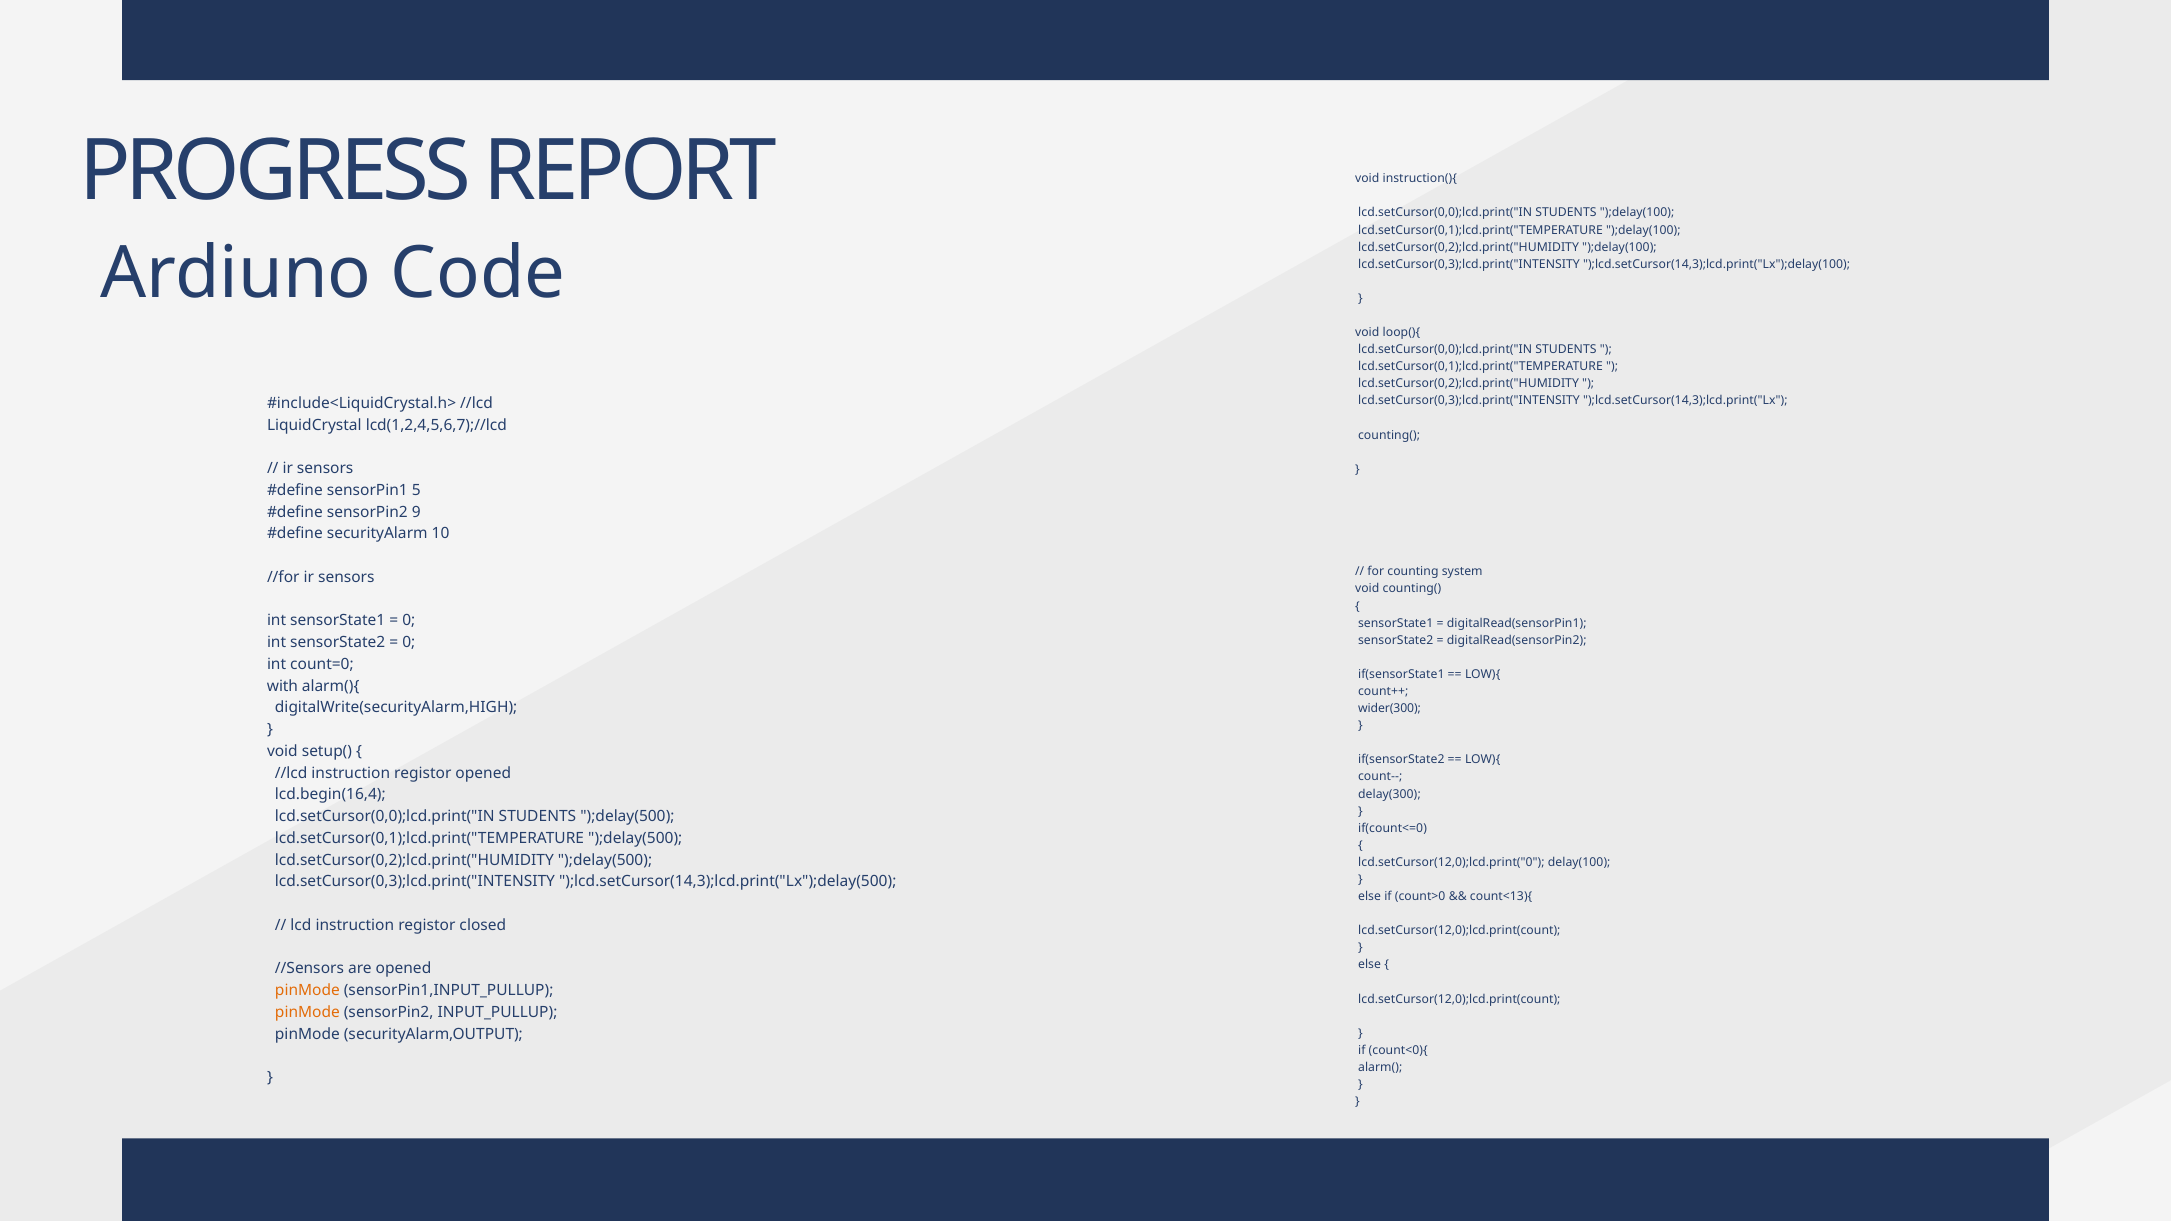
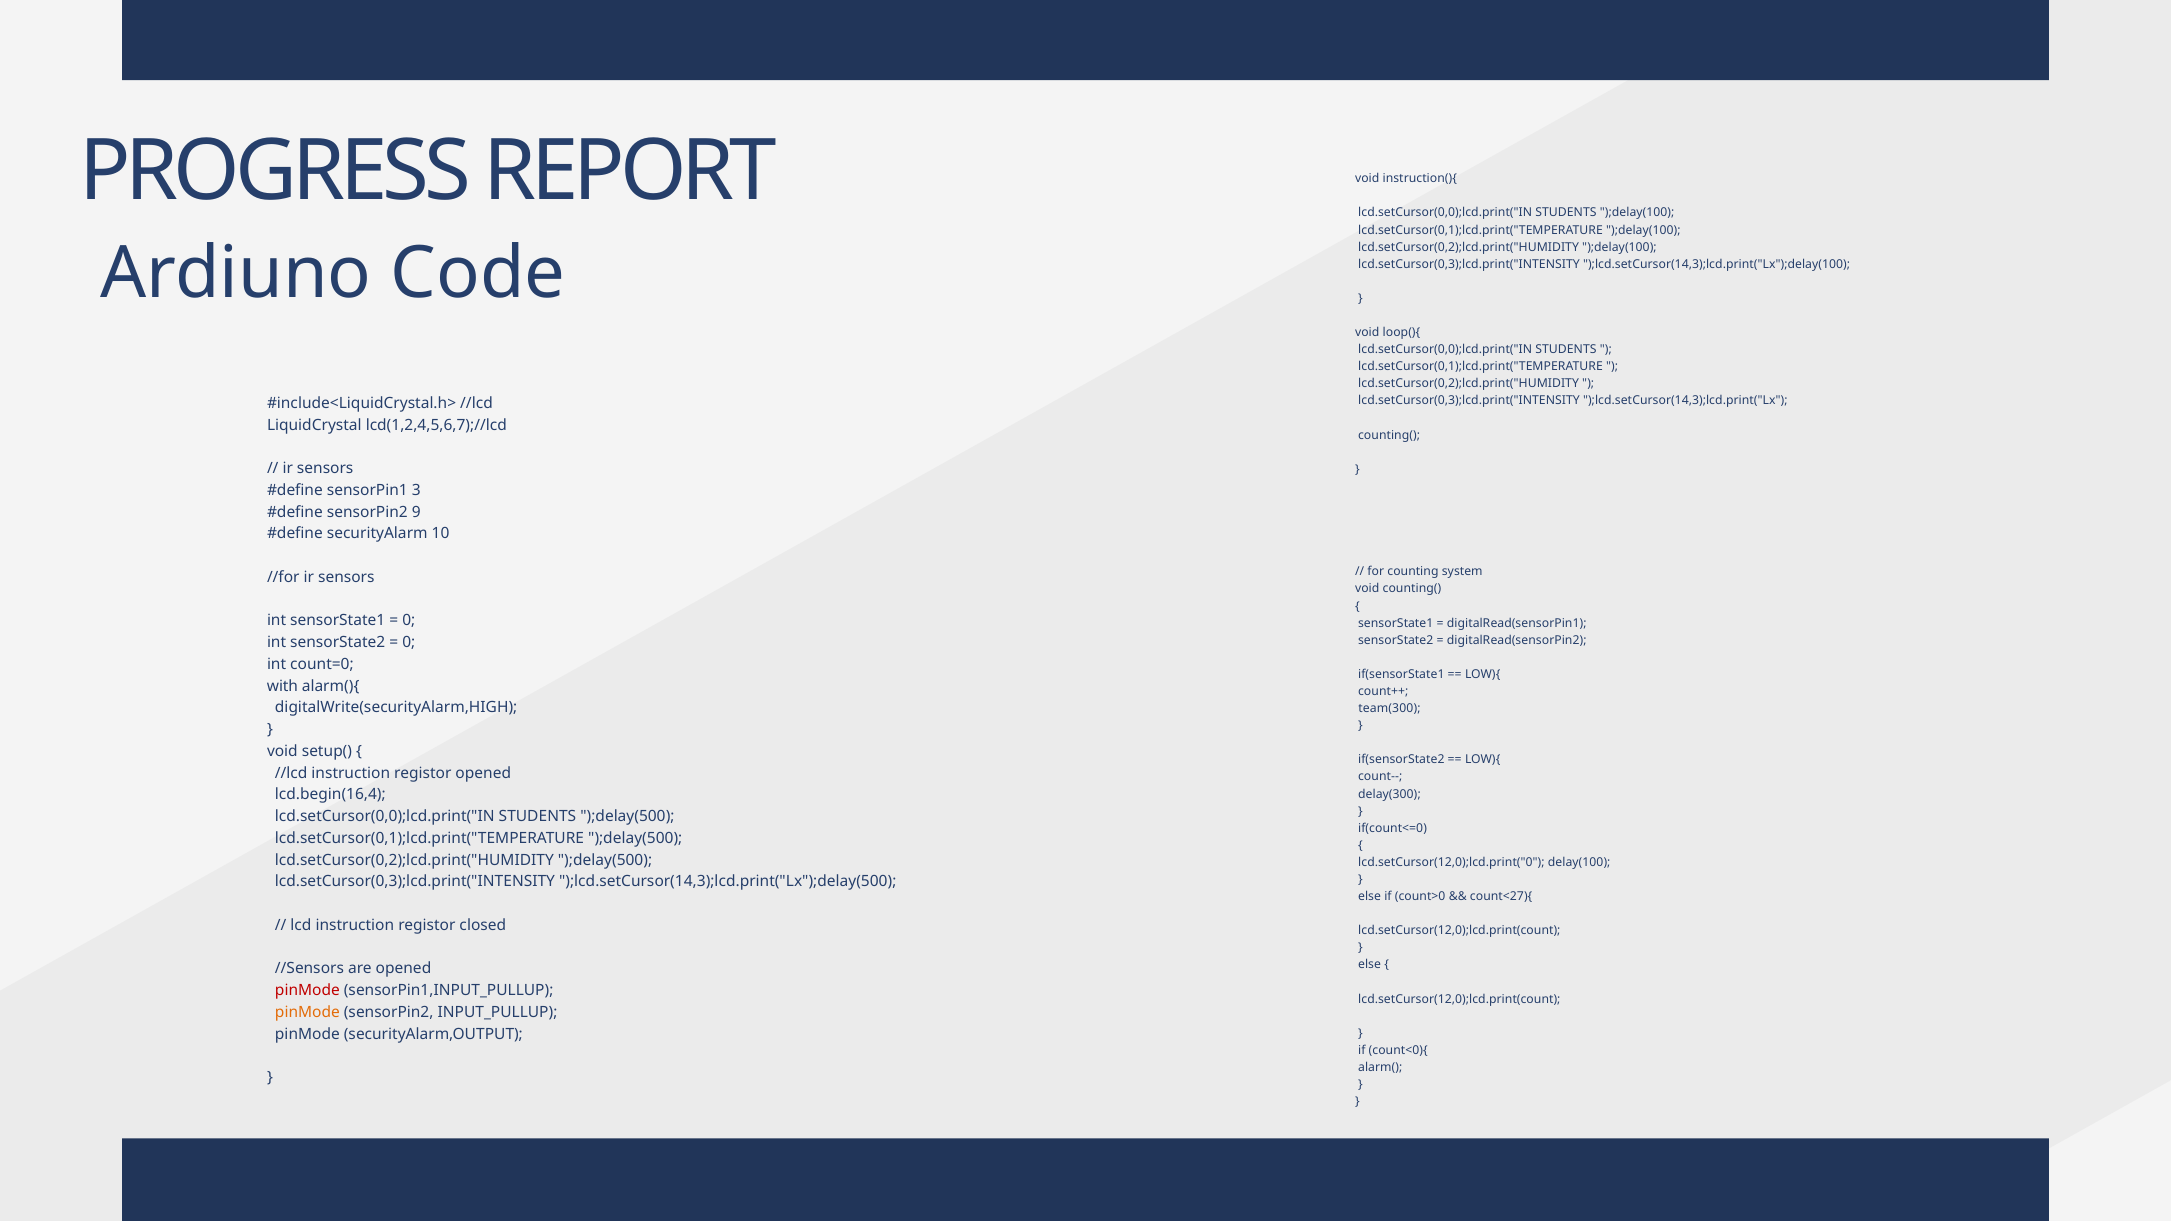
5: 5 -> 3 (416, 490)
wider(300: wider(300 -> team(300 (1389, 709)
count<13){: count<13){ -> count<27){ (1501, 897)
pinMode colour: orange -> red (307, 991)
